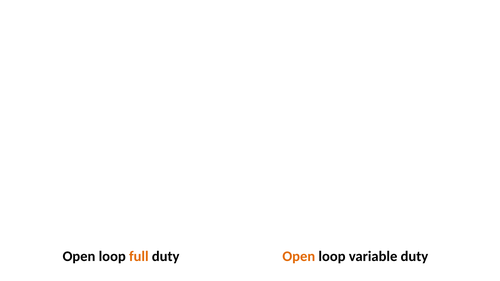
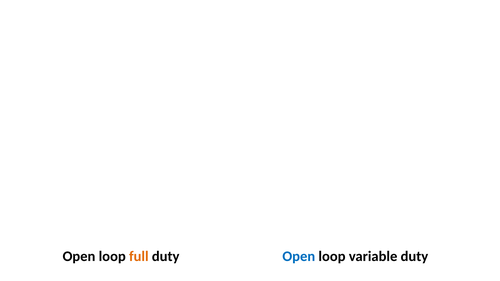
Open colour: orange -> blue (299, 257)
